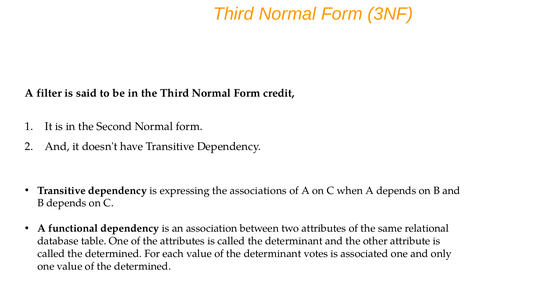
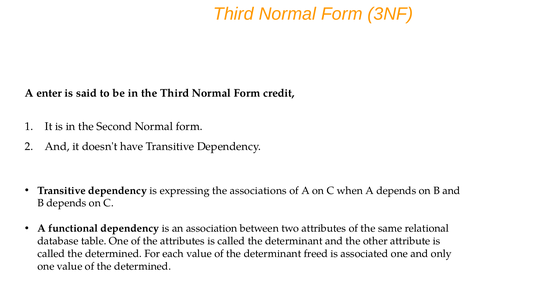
filter: filter -> enter (49, 93)
votes: votes -> freed (316, 254)
